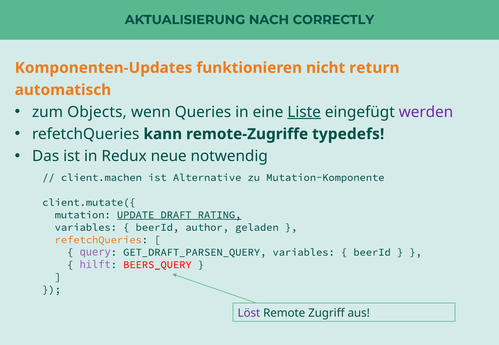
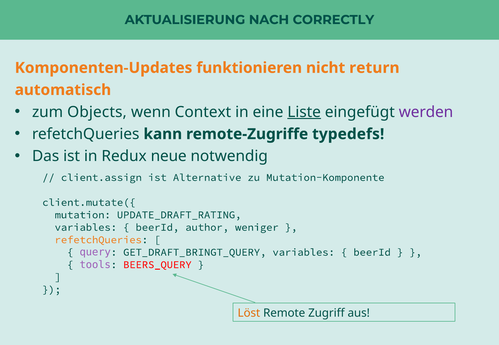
Queries: Queries -> Context (203, 112)
client.machen: client.machen -> client.assign (101, 178)
UPDATE_DRAFT_RATING underline: present -> none (179, 215)
geladen: geladen -> weniger (257, 228)
GET_DRAFT_PARSEN_QUERY: GET_DRAFT_PARSEN_QUERY -> GET_DRAFT_BRINGT_QUERY (195, 253)
hilft: hilft -> tools (95, 265)
Löst colour: purple -> orange (249, 313)
